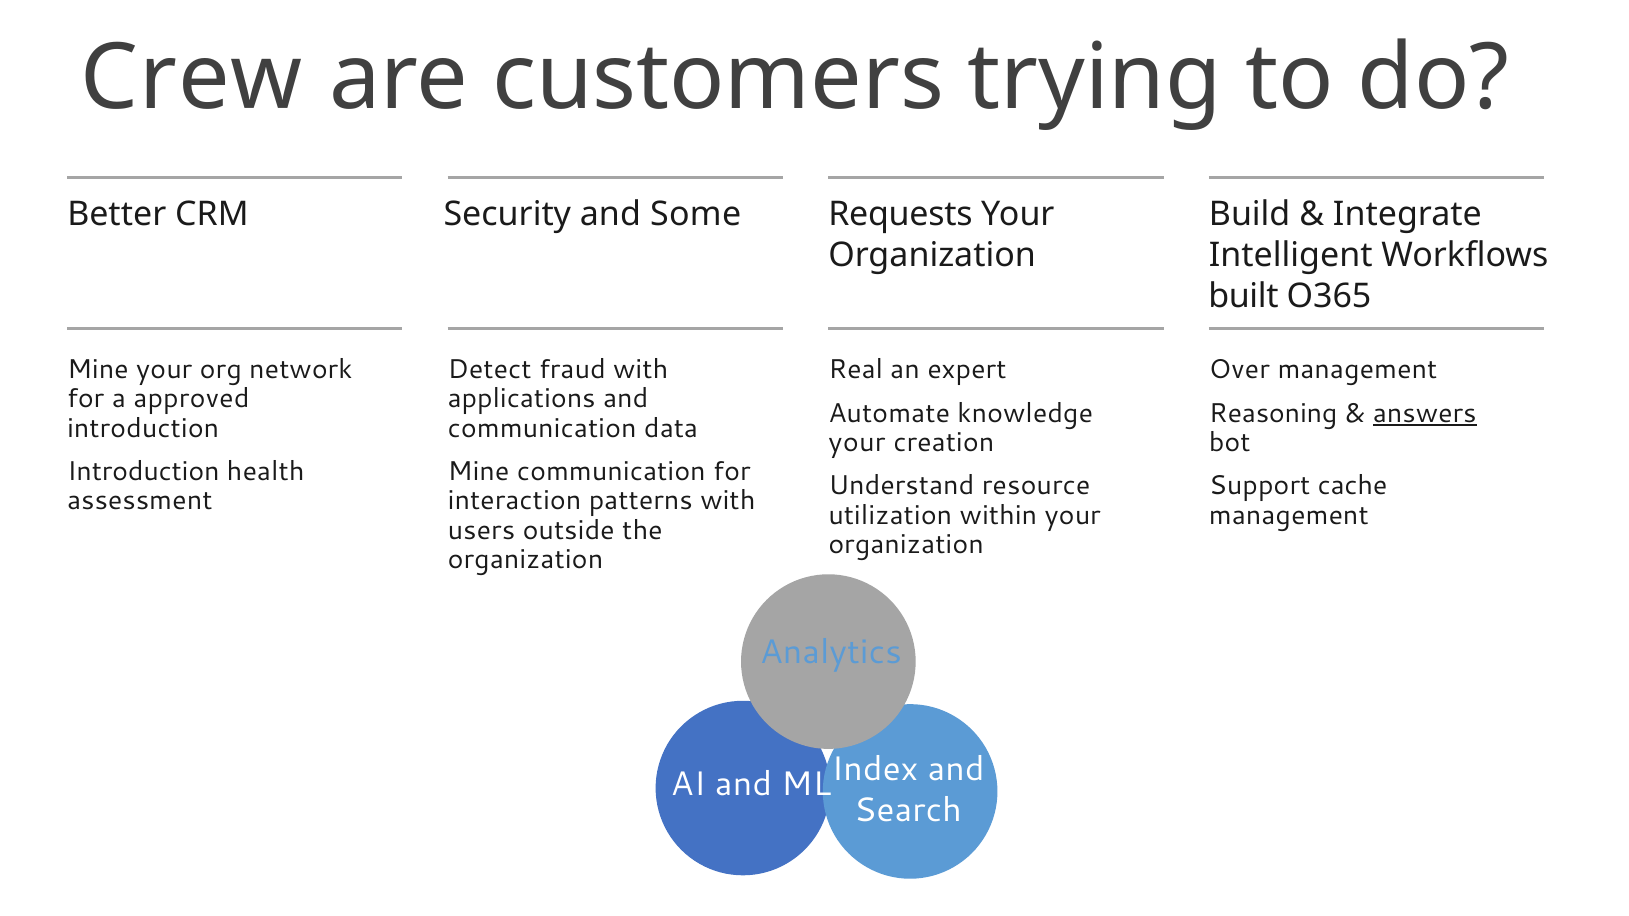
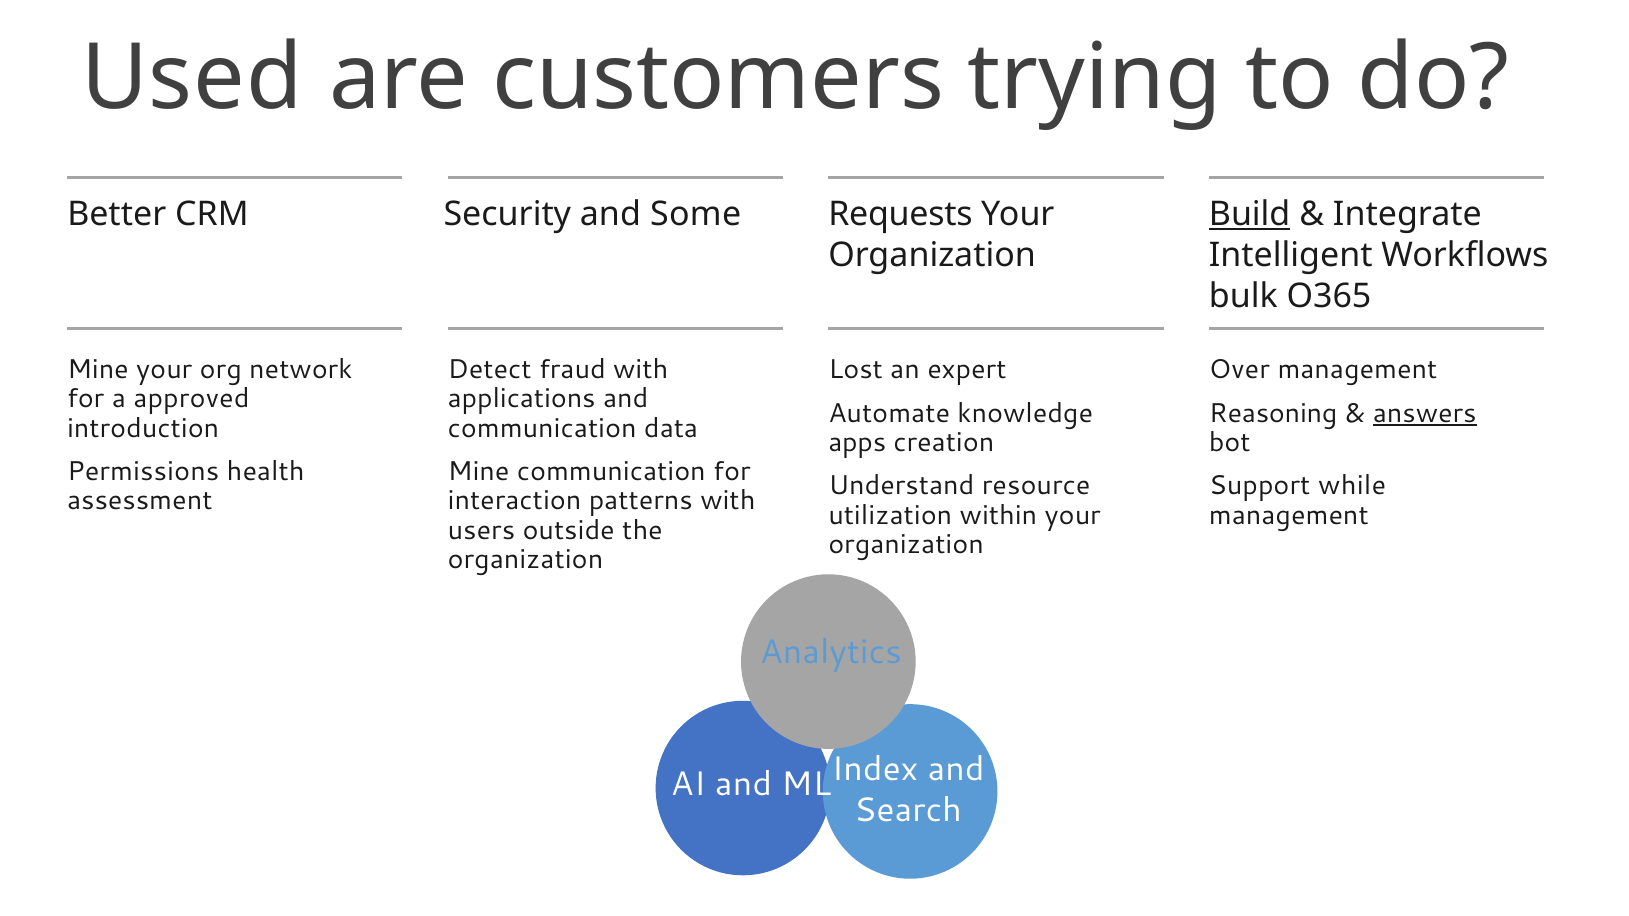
Crew: Crew -> Used (192, 78)
Build underline: none -> present (1250, 215)
built: built -> bulk (1243, 296)
Real: Real -> Lost (856, 370)
your: your -> apps (857, 443)
Introduction: Introduction -> Permissions (143, 472)
cache: cache -> while (1352, 486)
